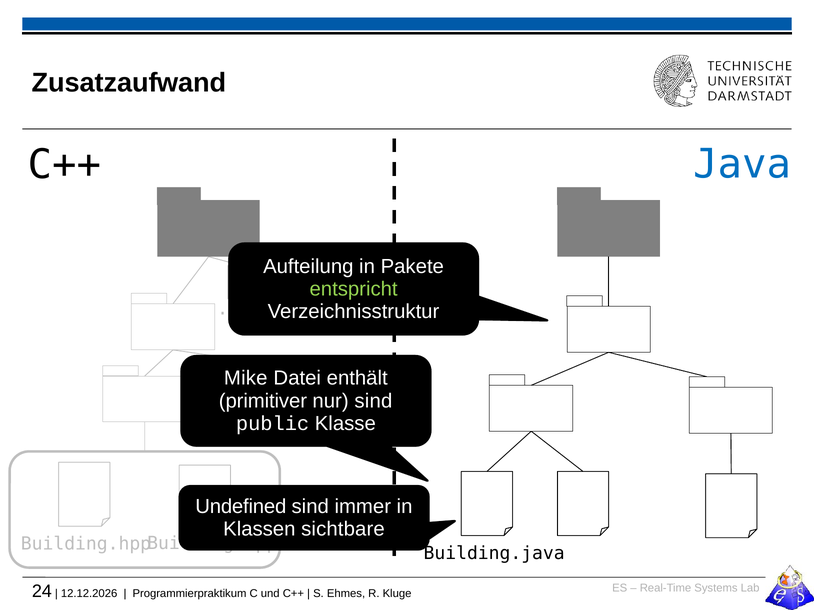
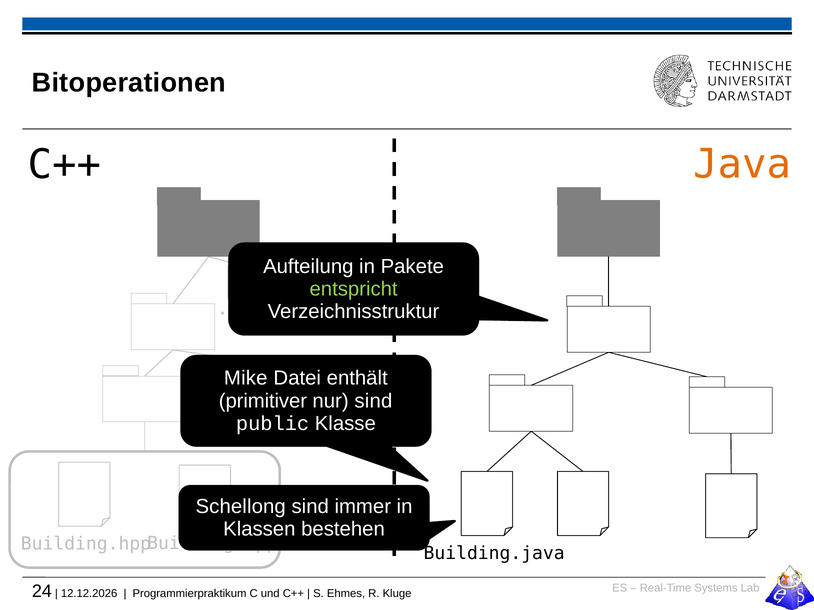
Zusatzaufwand: Zusatzaufwand -> Bitoperationen (129, 83)
Java colour: blue -> orange (742, 165)
Undefined: Undefined -> Schellong (241, 507)
sichtbare: sichtbare -> bestehen (343, 530)
